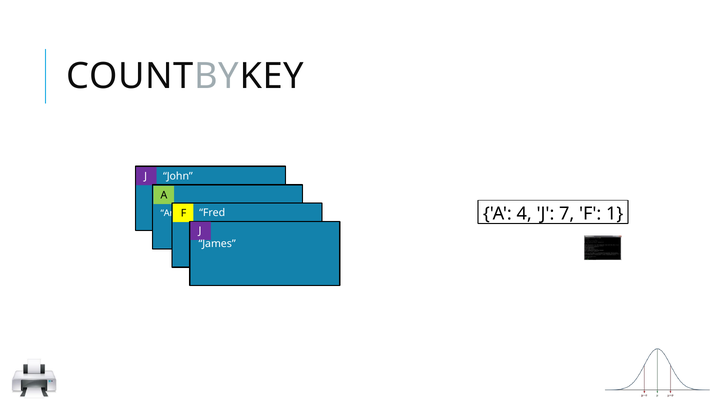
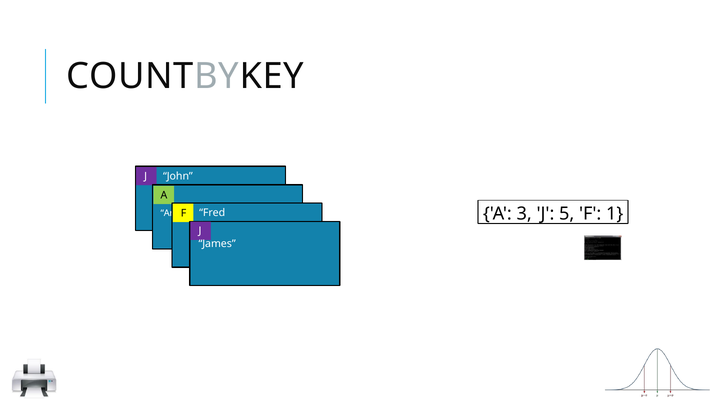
4: 4 -> 3 (524, 214)
7: 7 -> 5 (567, 214)
